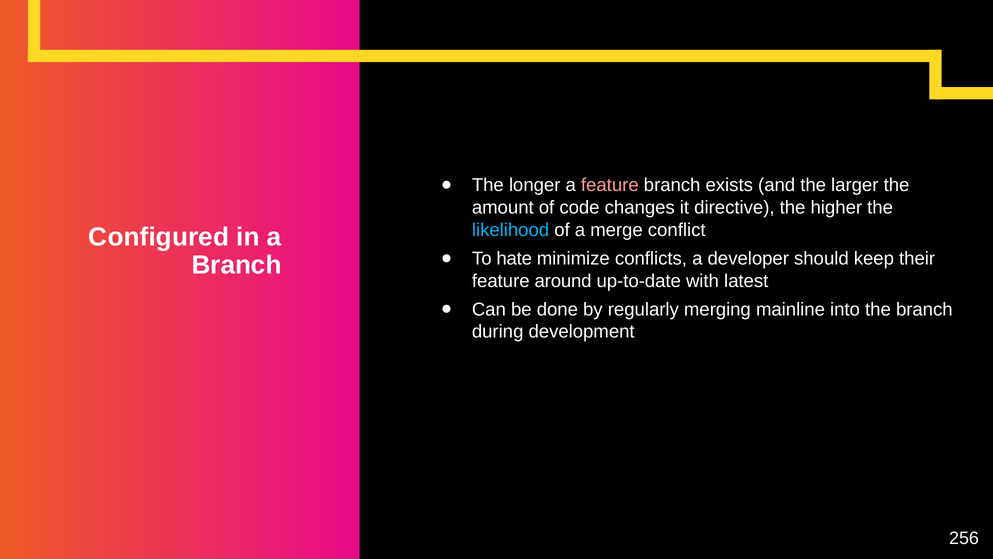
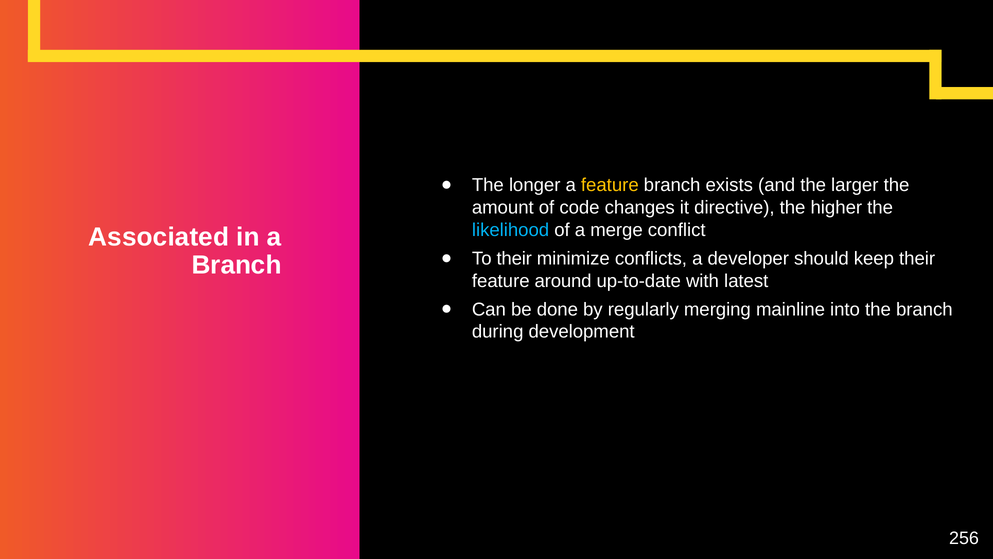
feature colour: pink -> yellow (610, 185)
Configured: Configured -> Associated (159, 237)
To hate: hate -> their (514, 258)
